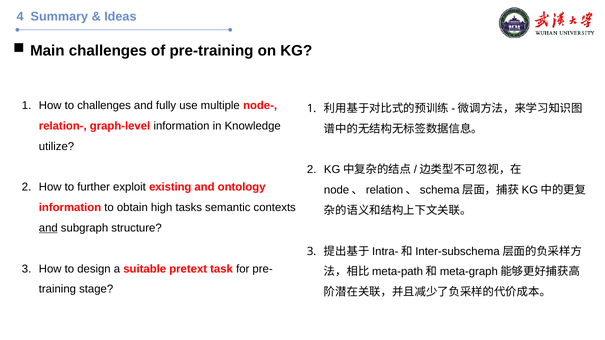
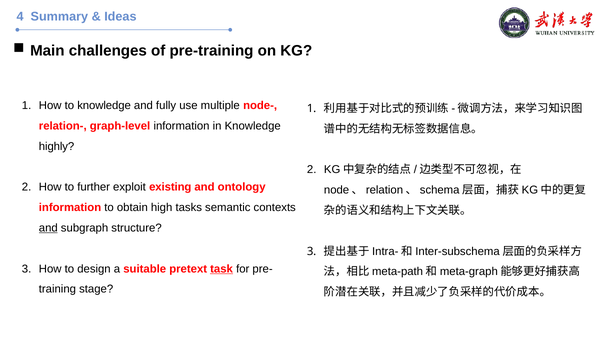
to challenges: challenges -> knowledge (104, 106)
utilize: utilize -> highly (57, 147)
task underline: none -> present (222, 269)
